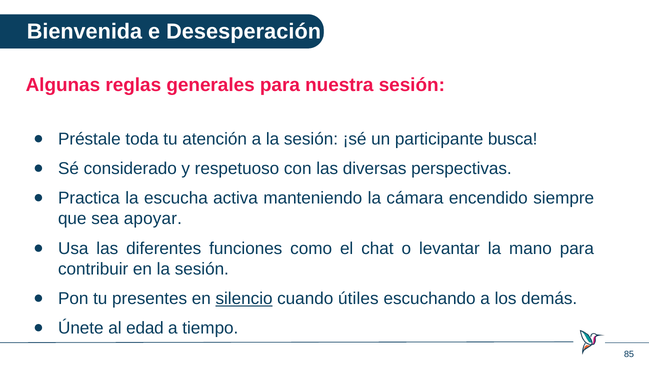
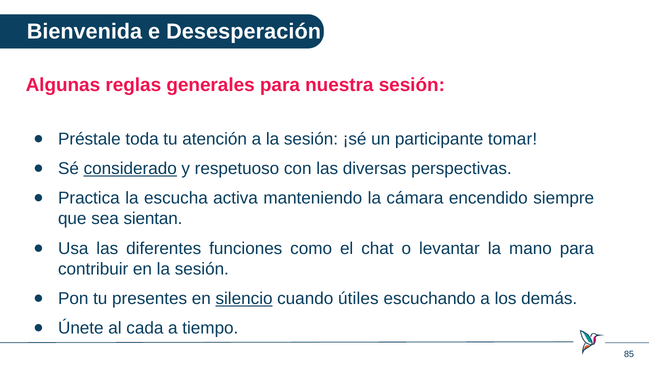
busca: busca -> tomar (513, 139)
considerado underline: none -> present (130, 169)
apoyar: apoyar -> sientan (153, 219)
edad: edad -> cada (145, 328)
